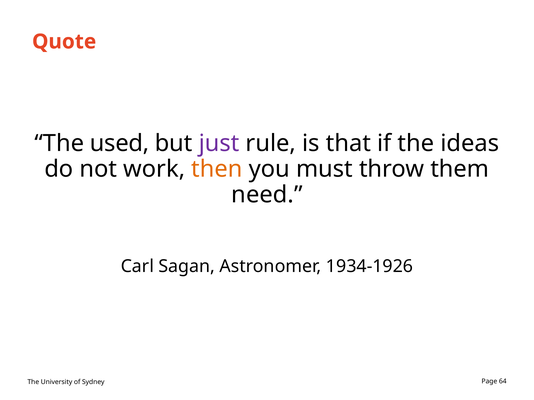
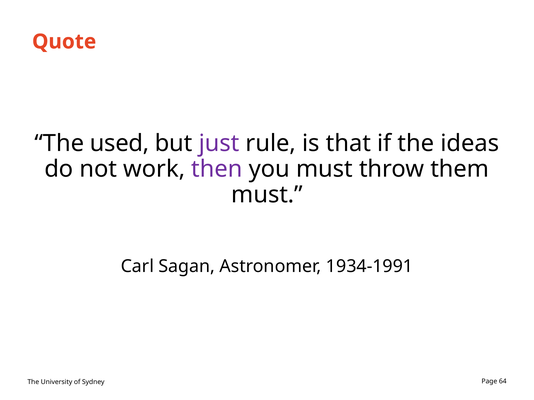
then colour: orange -> purple (217, 169)
need: need -> must (267, 195)
1934-1926: 1934-1926 -> 1934-1991 (370, 266)
